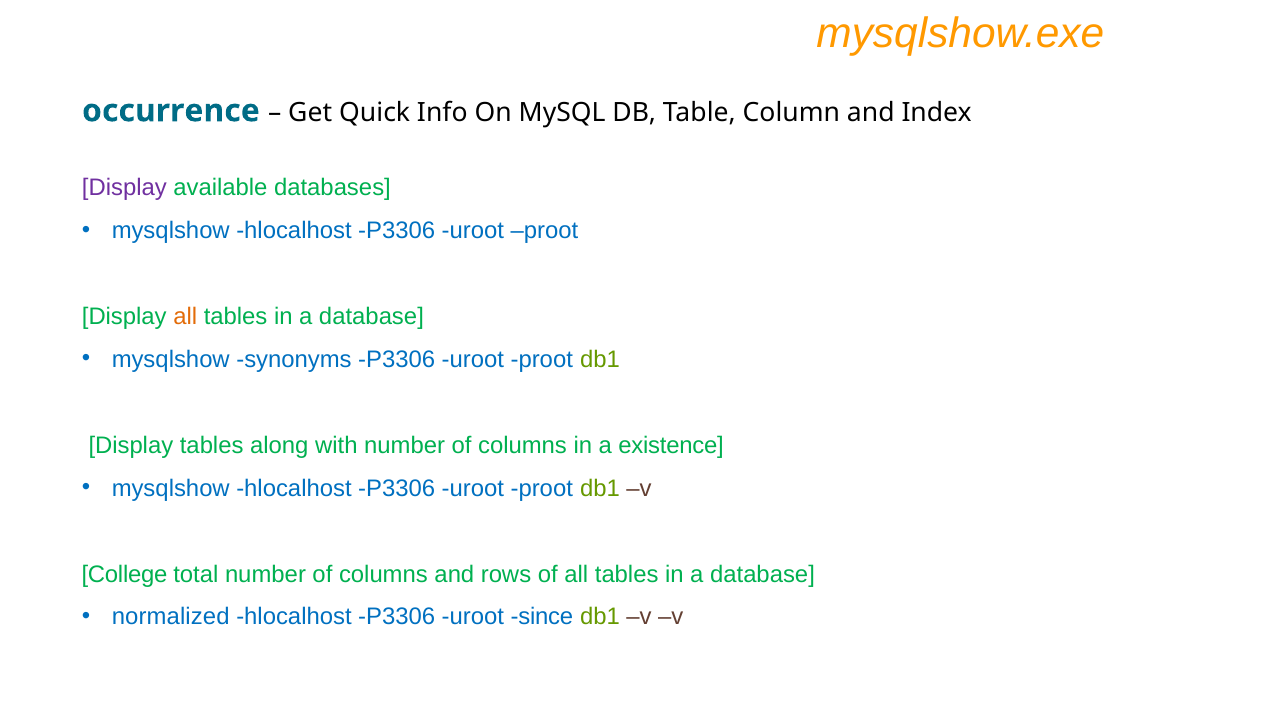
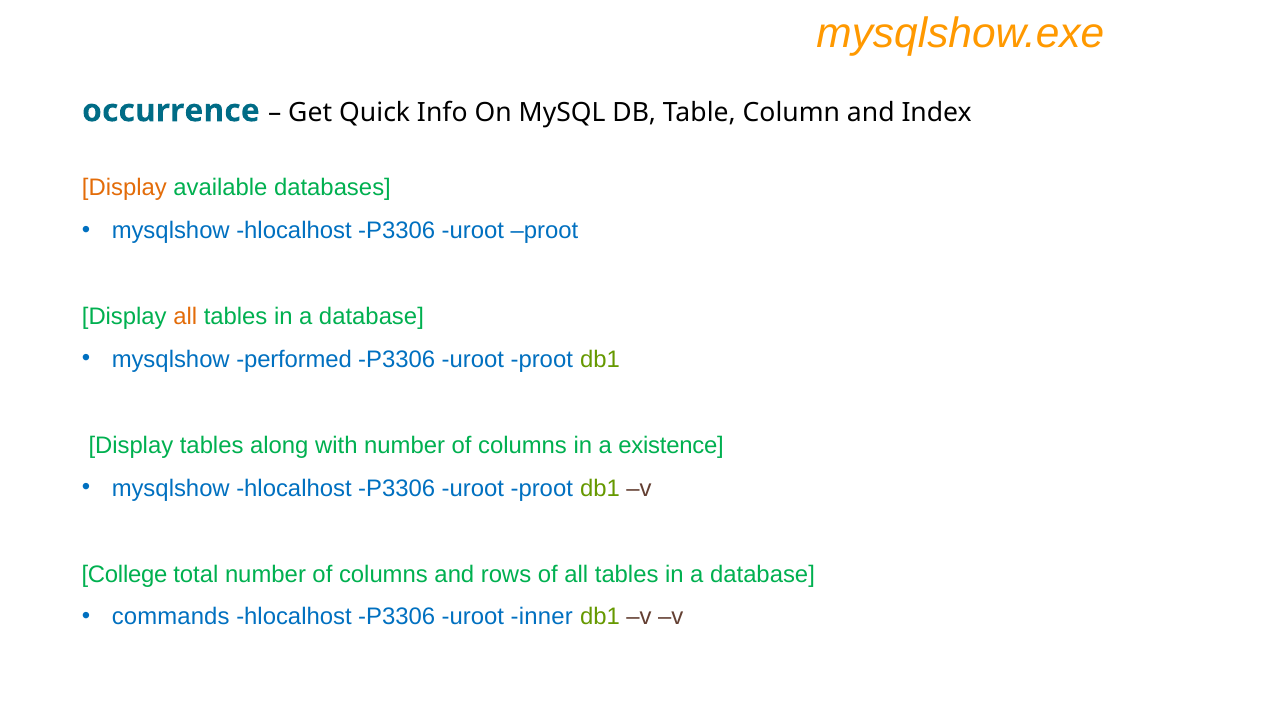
Display colour: purple -> orange (124, 188)
synonyms: synonyms -> performed (294, 359)
normalized: normalized -> commands (171, 617)
since: since -> inner (542, 617)
